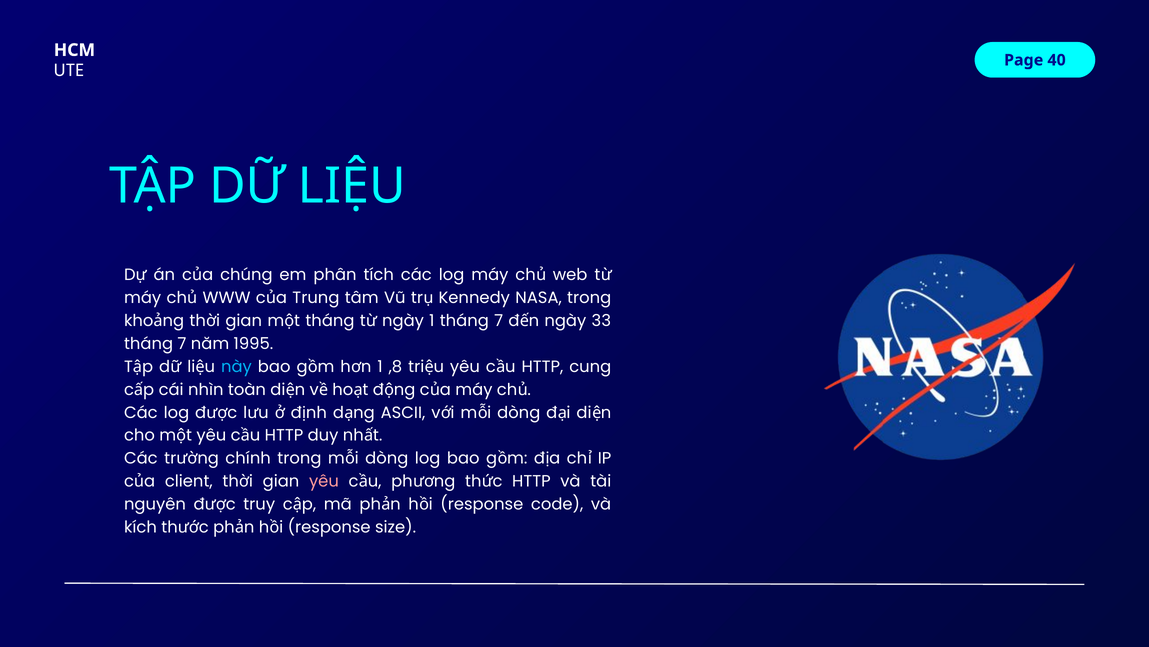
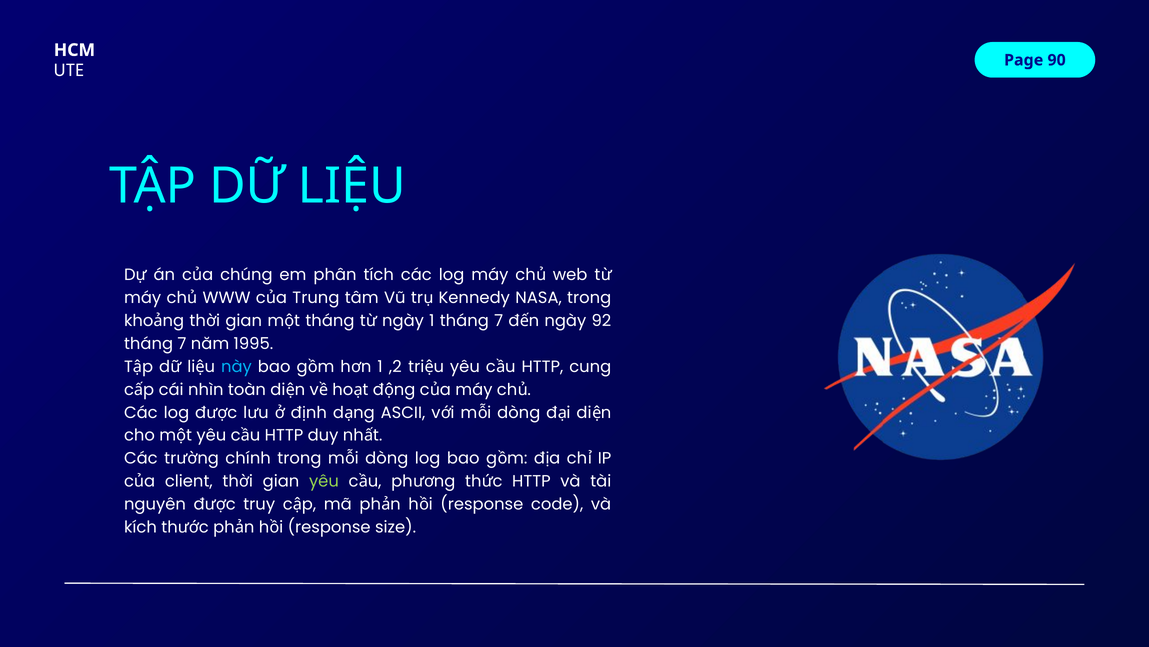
40: 40 -> 90 (1057, 60)
33: 33 -> 92 (601, 321)
,8: ,8 -> ,2 (395, 366)
yêu colour: pink -> light green (324, 481)
